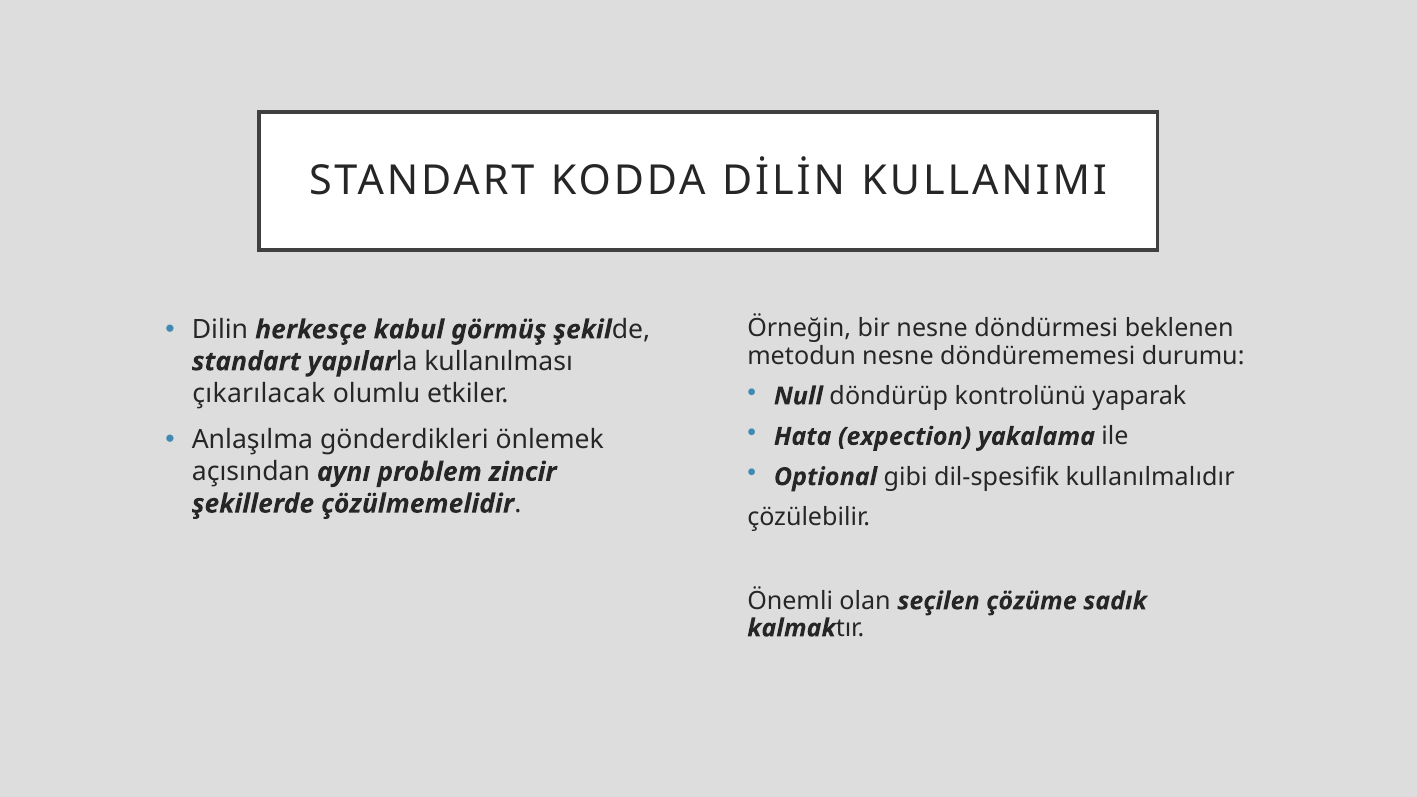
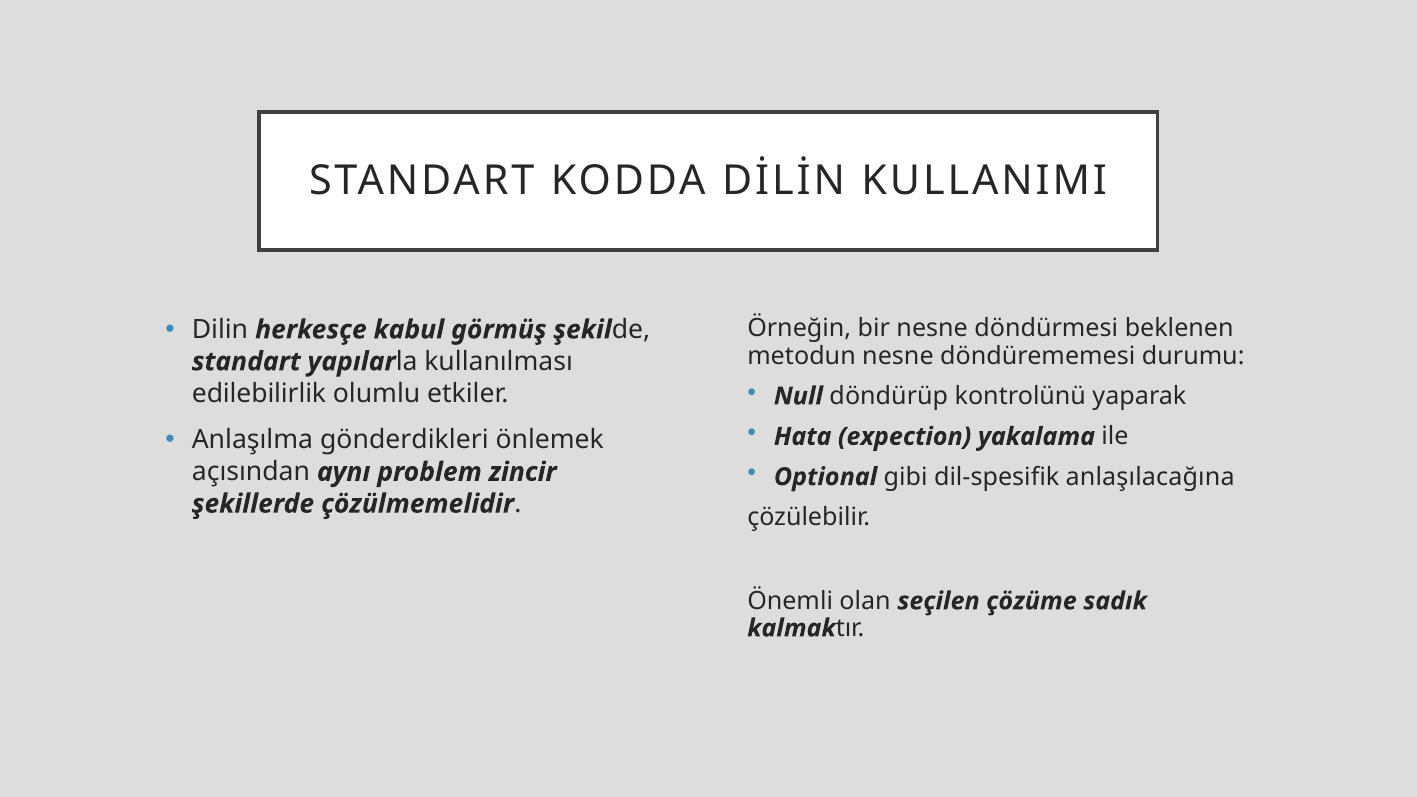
çıkarılacak: çıkarılacak -> edilebilirlik (259, 393)
kullanılmalıdır: kullanılmalıdır -> anlaşılacağına (1150, 477)
